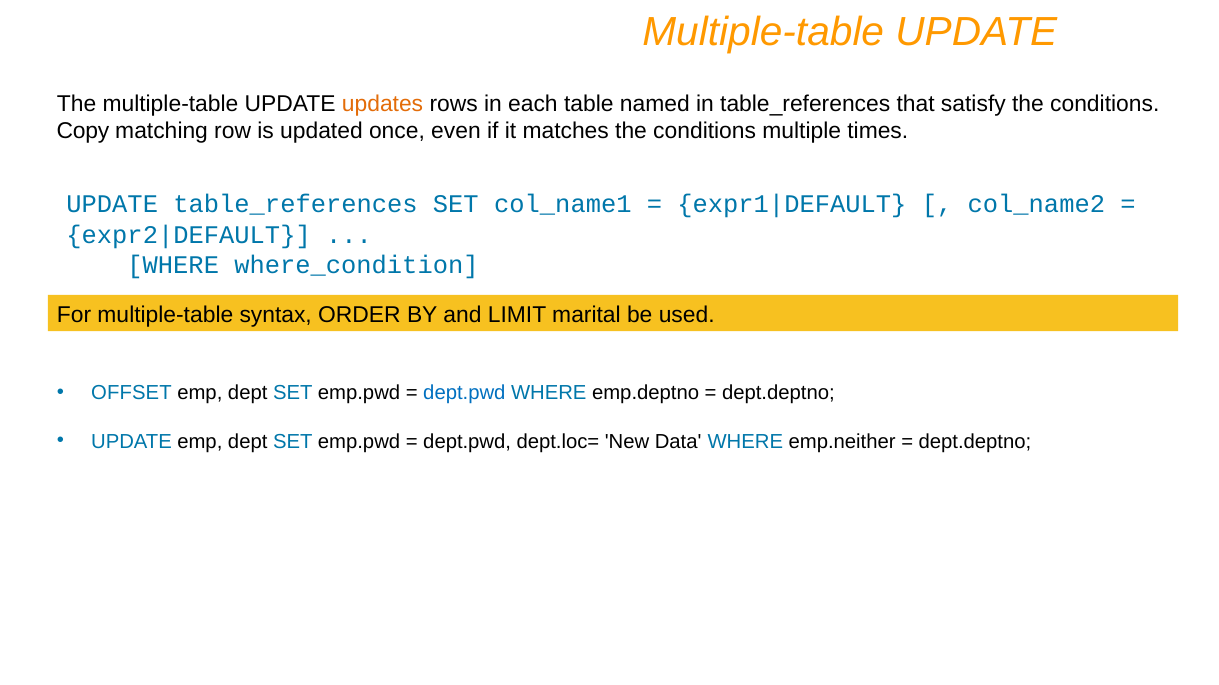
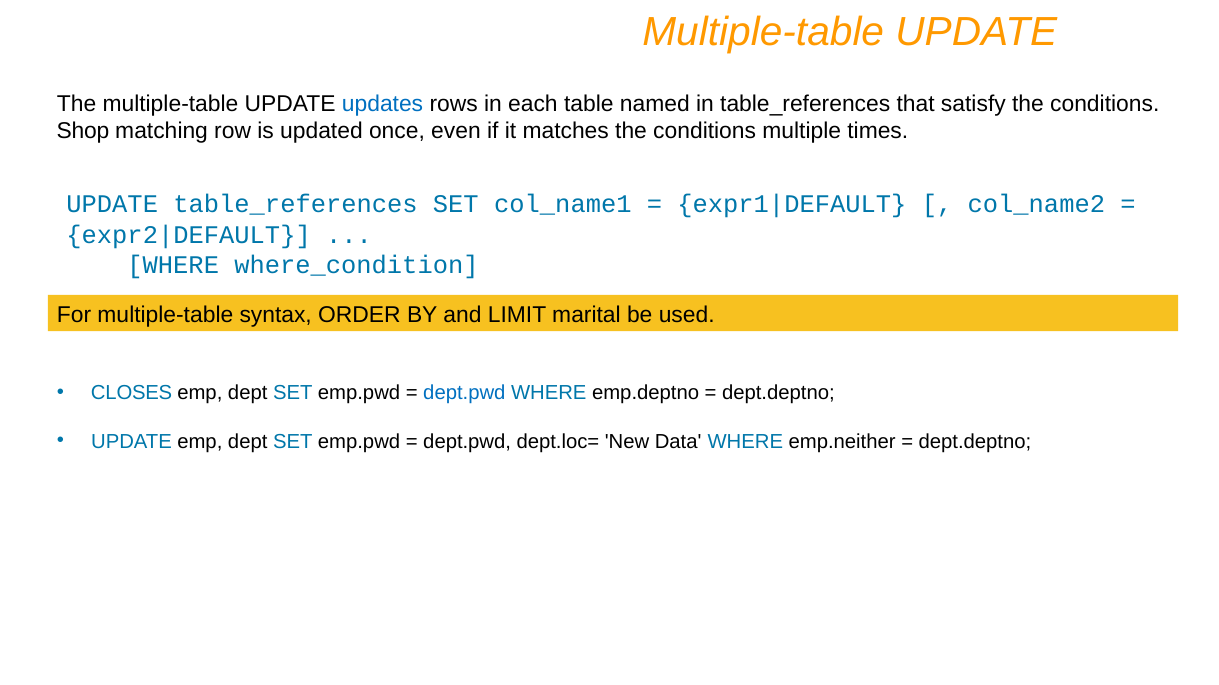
updates colour: orange -> blue (383, 104)
Copy: Copy -> Shop (83, 131)
OFFSET: OFFSET -> CLOSES (132, 393)
